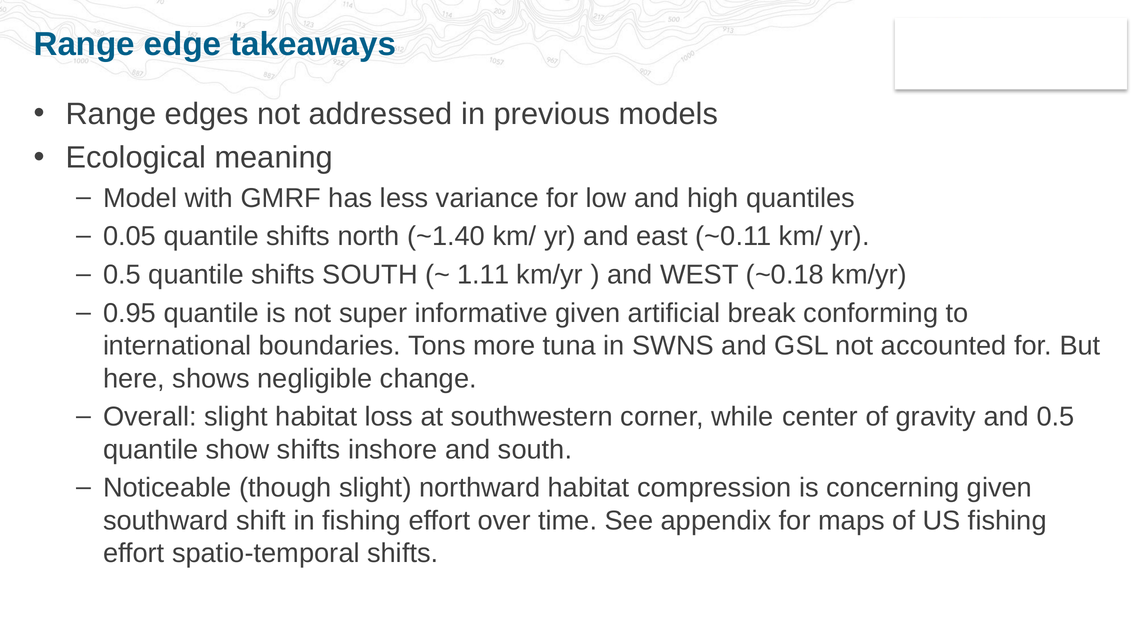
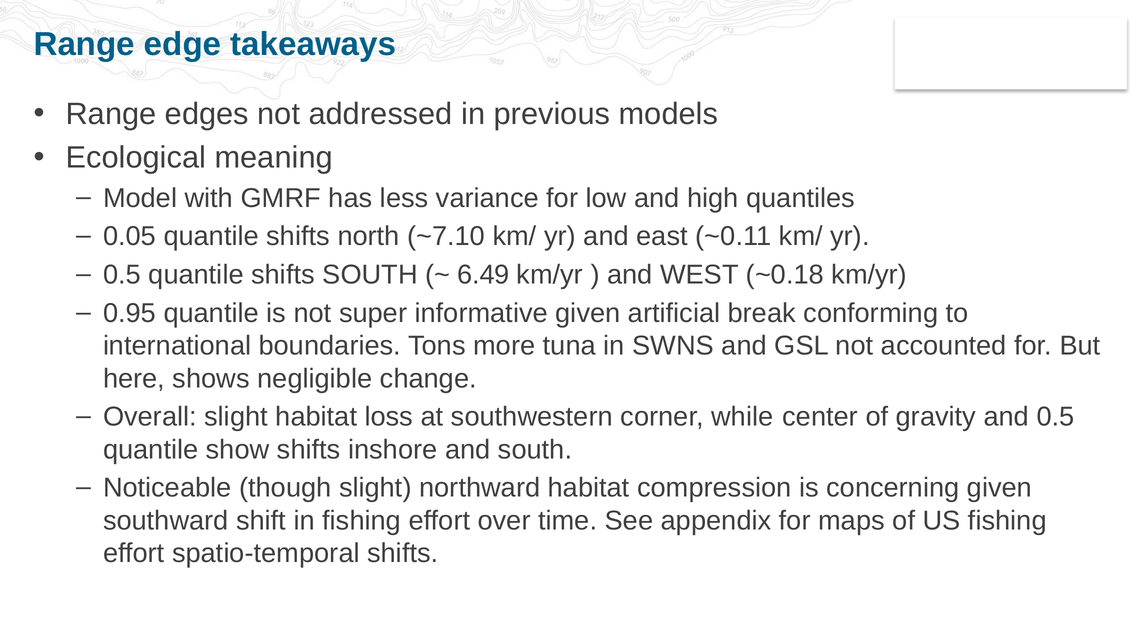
~1.40: ~1.40 -> ~7.10 (446, 236)
1.11: 1.11 -> 6.49 (484, 275)
